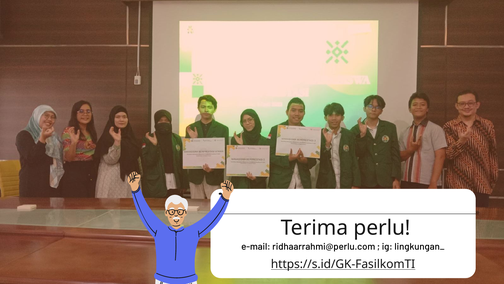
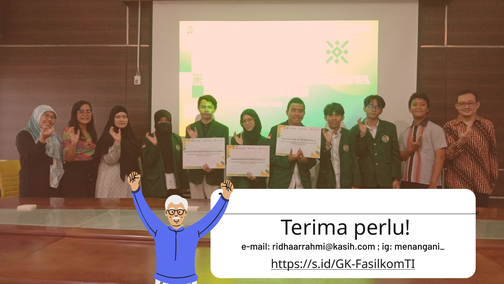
ridhaarrahmi@perlu.com: ridhaarrahmi@perlu.com -> ridhaarrahmi@kasih.com (324, 246)
lingkungan_: lingkungan_ -> menangani_ (420, 246)
